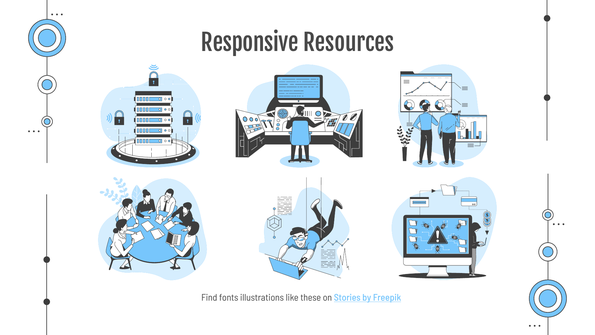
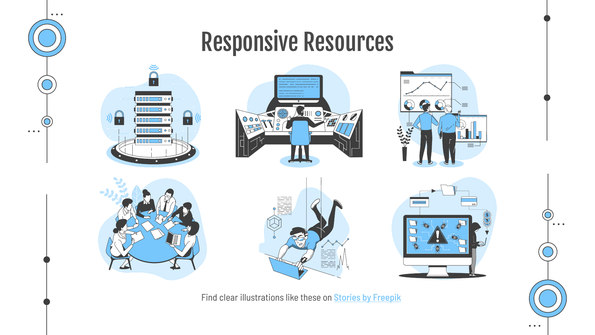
fonts: fonts -> clear (229, 297)
